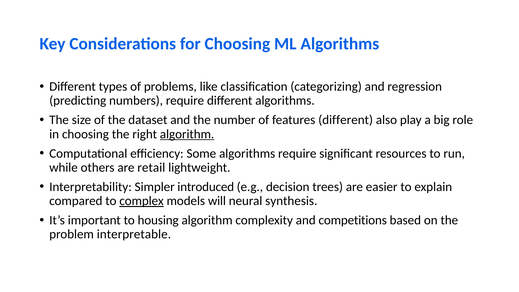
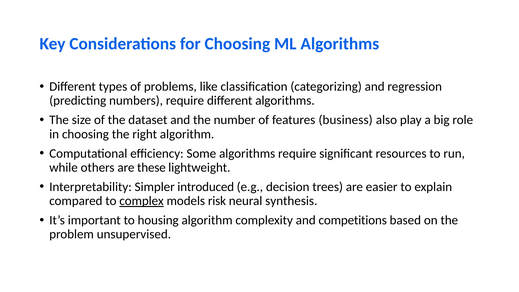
features different: different -> business (346, 120)
algorithm underline: present -> none (187, 134)
retail: retail -> these (151, 167)
will: will -> risk (217, 201)
interpretable: interpretable -> unsupervised (134, 234)
